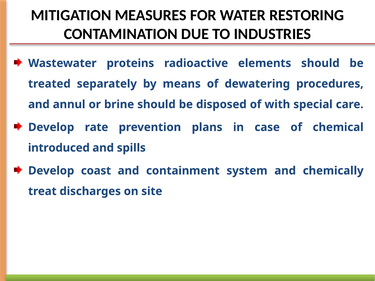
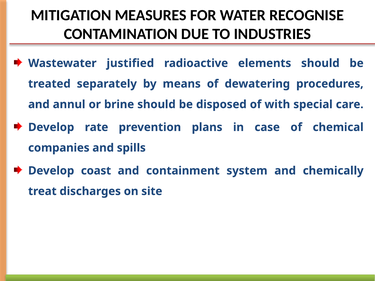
RESTORING: RESTORING -> RECOGNISE (307, 15)
proteins: proteins -> justified (130, 63)
introduced: introduced -> companies (59, 148)
